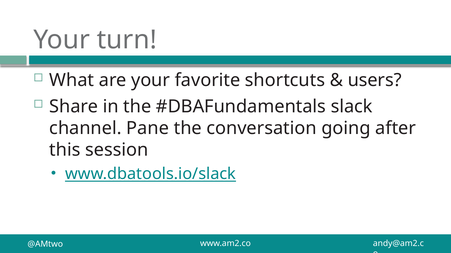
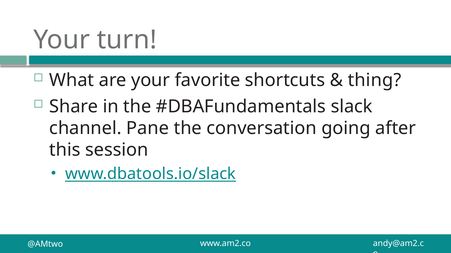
users: users -> thing (375, 81)
